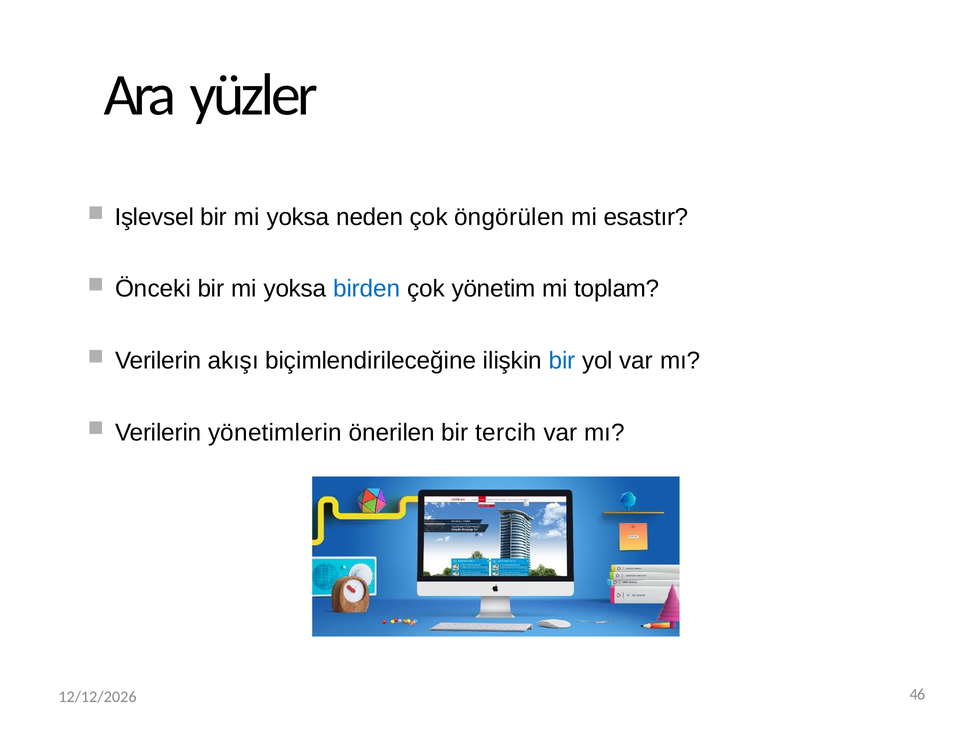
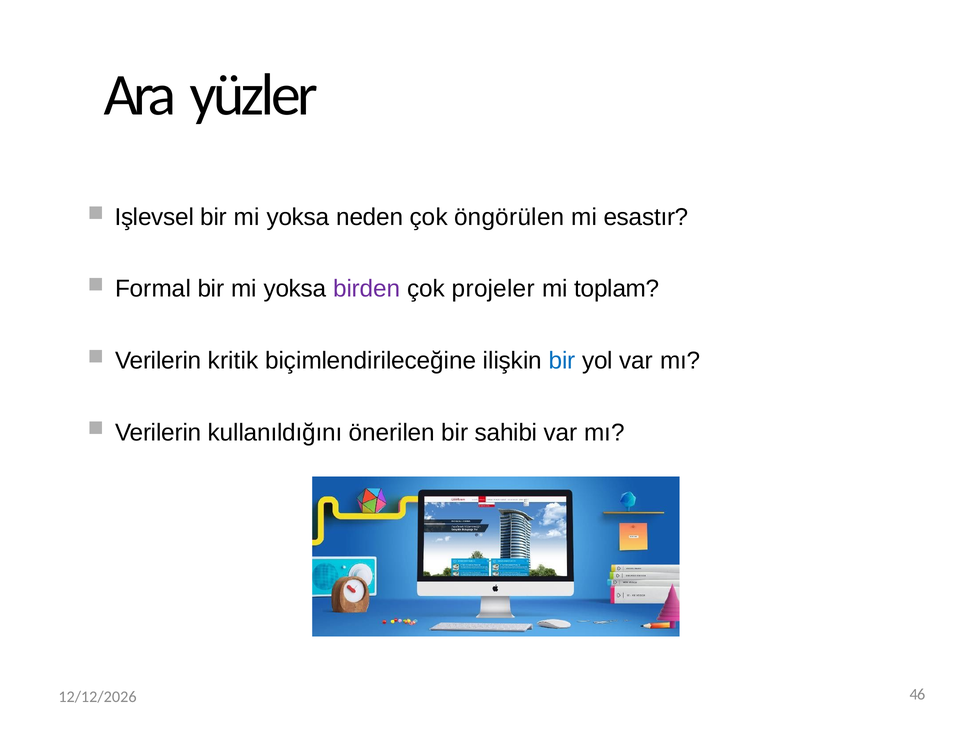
Önceki: Önceki -> Formal (153, 289)
birden colour: blue -> purple (367, 289)
yönetim: yönetim -> projeler (493, 289)
akışı: akışı -> kritik (233, 361)
yönetimlerin: yönetimlerin -> kullanıldığını (275, 433)
tercih: tercih -> sahibi (506, 433)
